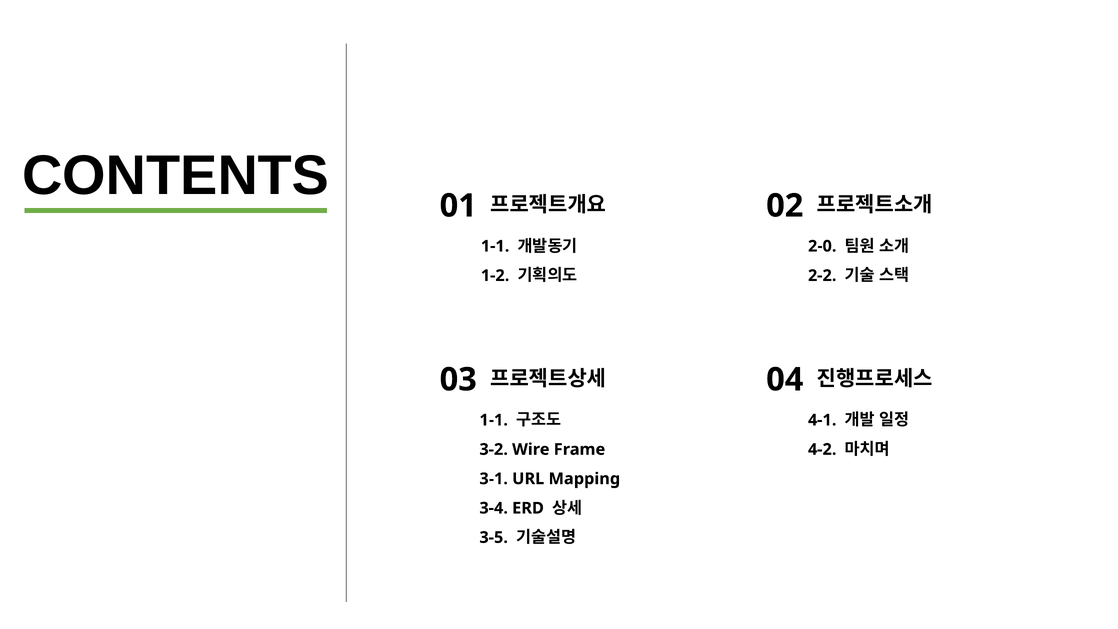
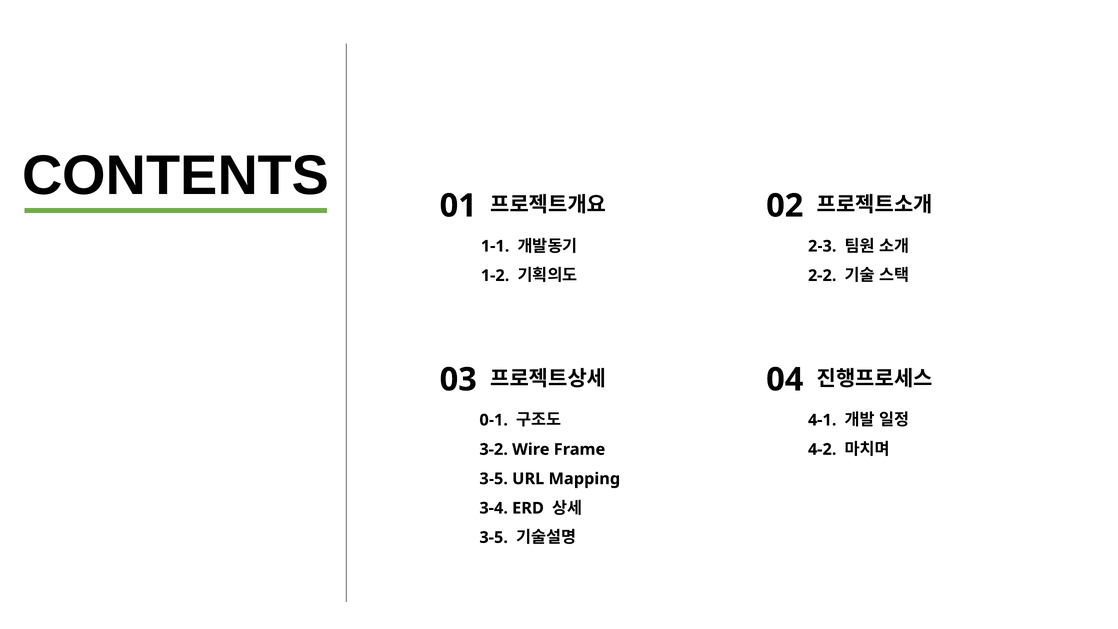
2-0: 2-0 -> 2-3 (822, 246)
1-1: 1-1 -> 0-1 (494, 420)
3-1: 3-1 -> 3-5 (494, 479)
